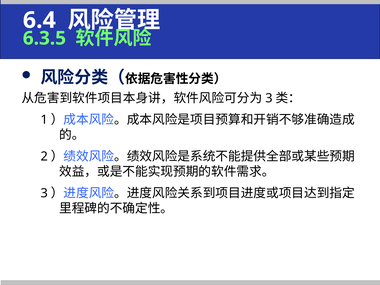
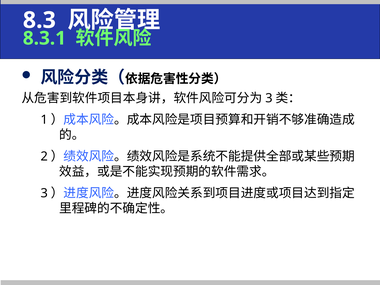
6.4: 6.4 -> 8.3 (39, 20)
6.3.5: 6.3.5 -> 8.3.1 (44, 38)
